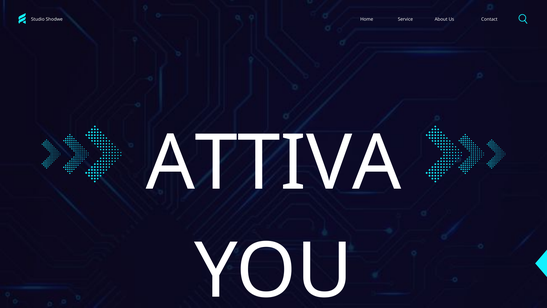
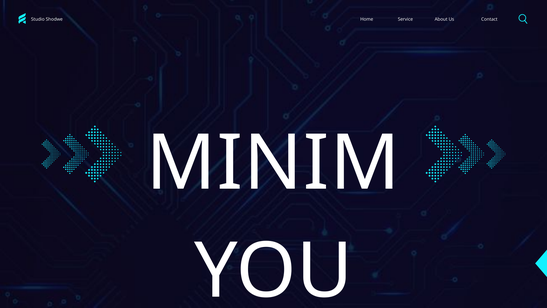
ATTIVA: ATTIVA -> MINIM (273, 163)
